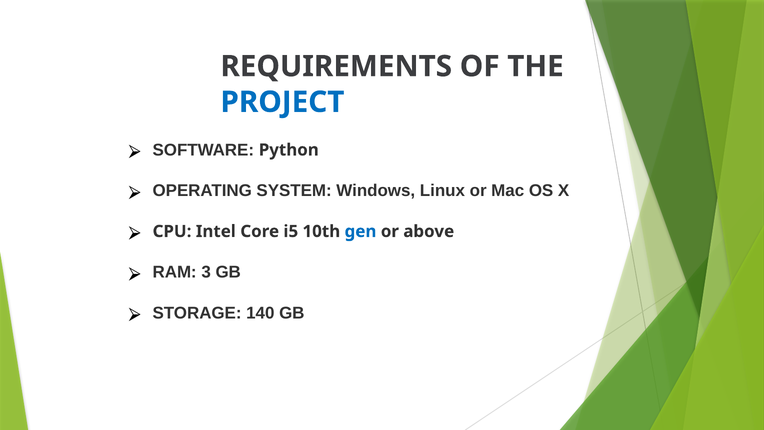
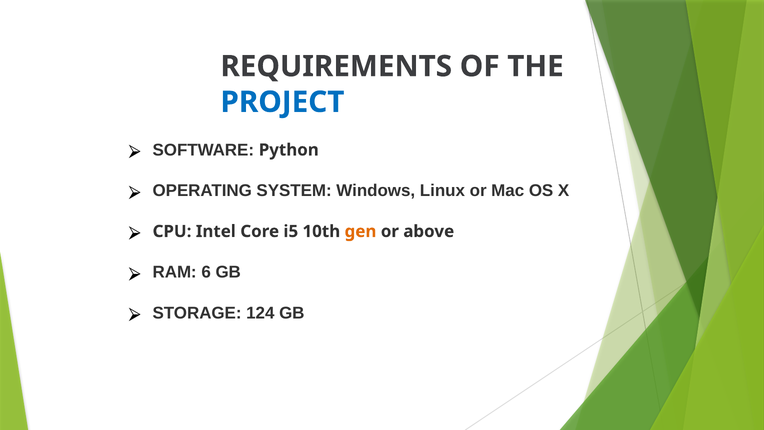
gen colour: blue -> orange (361, 231)
3: 3 -> 6 (206, 272)
140: 140 -> 124 (260, 313)
